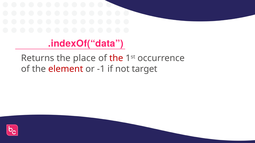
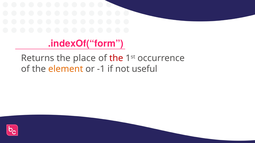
.indexOf(“data: .indexOf(“data -> .indexOf(“form (86, 44)
element colour: red -> orange (66, 69)
target: target -> useful (145, 69)
